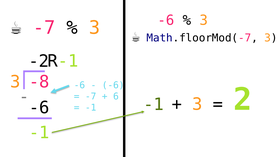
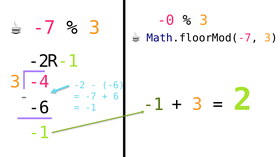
-6: -6 -> -0 (166, 20)
-8: -8 -> -4 (39, 82)
-6: -6 -> -2 (79, 85)
